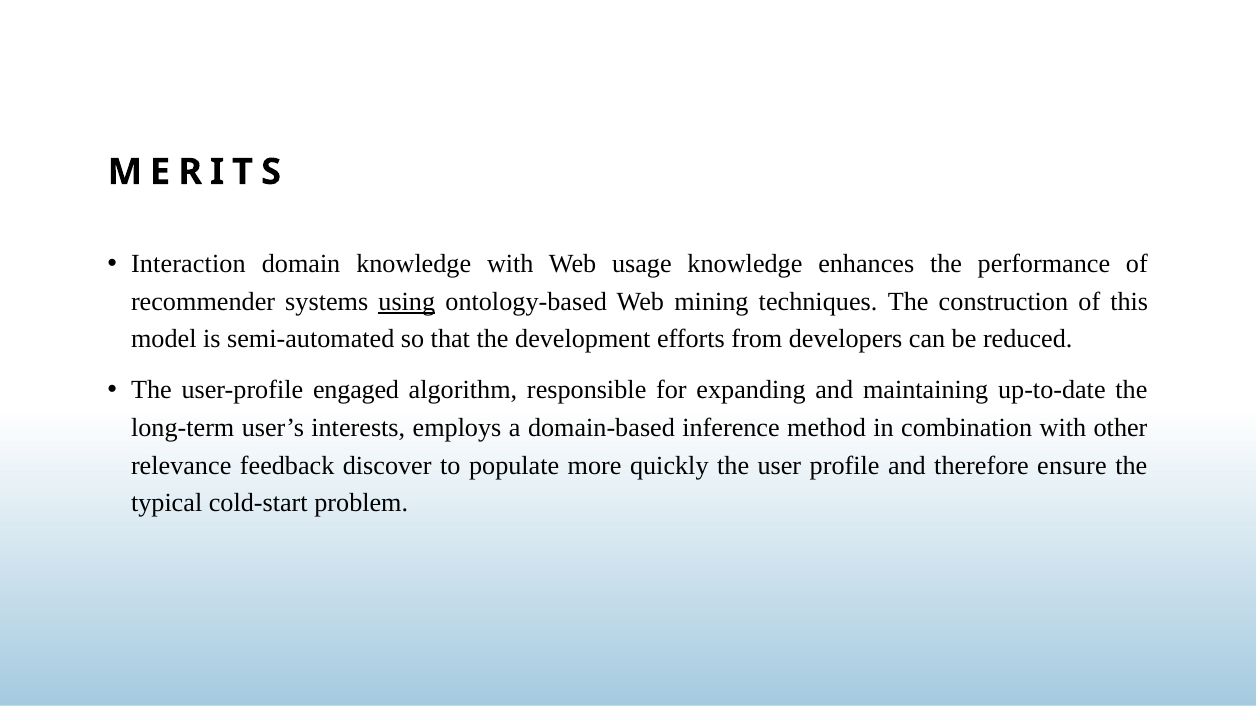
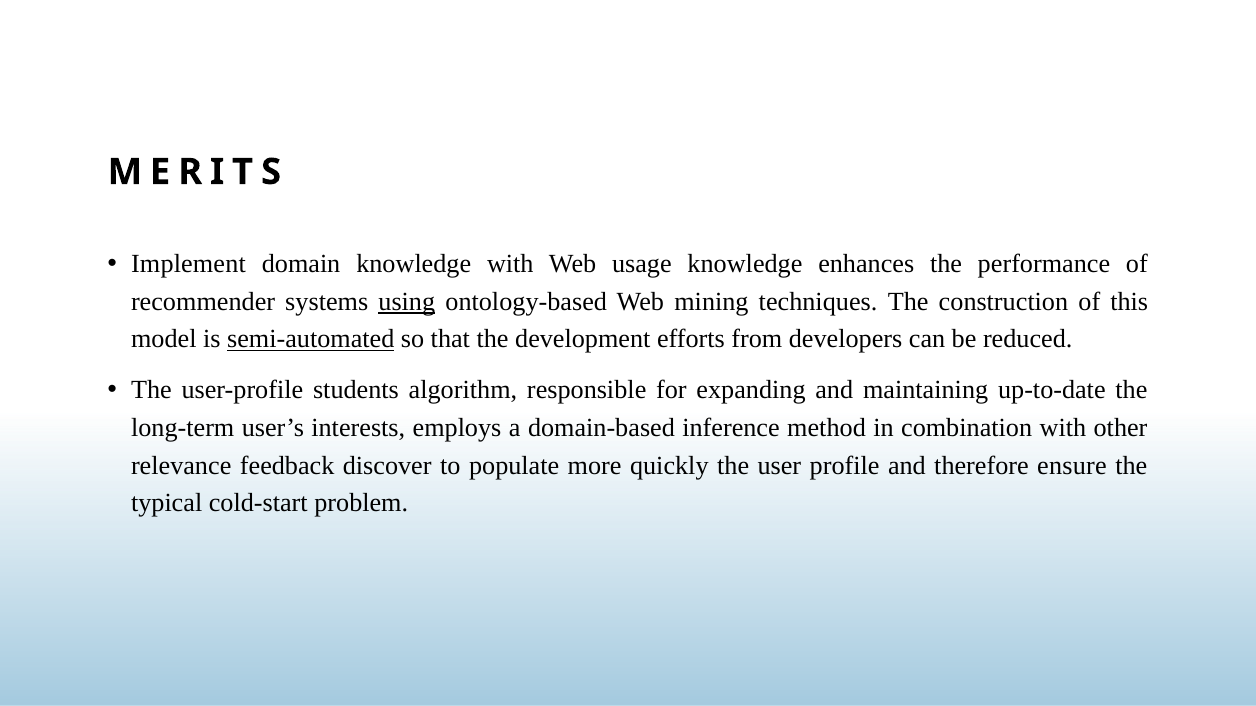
Interaction: Interaction -> Implement (188, 264)
semi-automated underline: none -> present (311, 339)
engaged: engaged -> students (356, 390)
